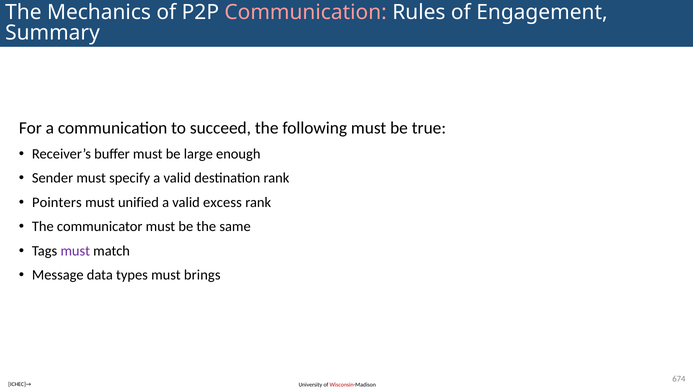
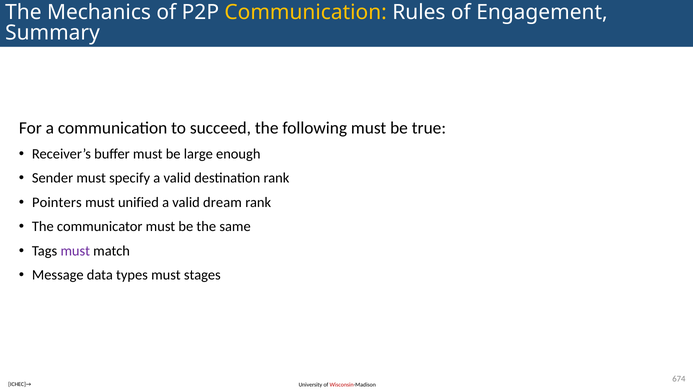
Communication colour: pink -> yellow (306, 12)
excess: excess -> dream (222, 202)
brings: brings -> stages (202, 275)
